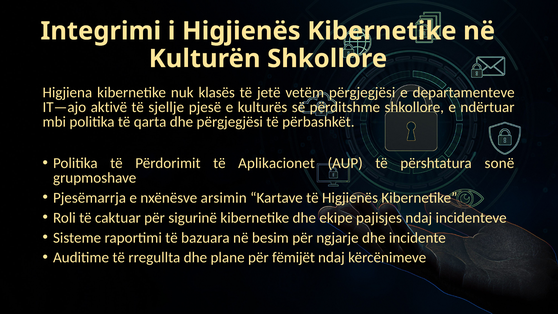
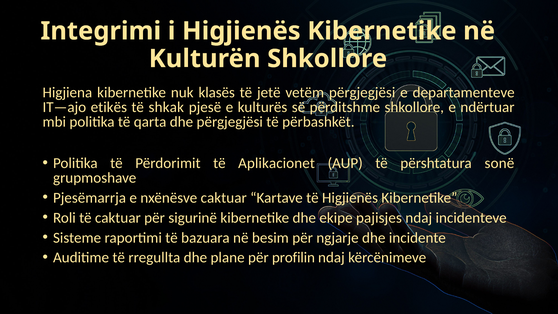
aktivë: aktivë -> etikës (109, 107)
sjellje: sjellje -> shkak (166, 107)
nxënësve arsimin: arsimin -> caktuar (224, 198)
fëmijët: fëmijët -> profilin (293, 257)
